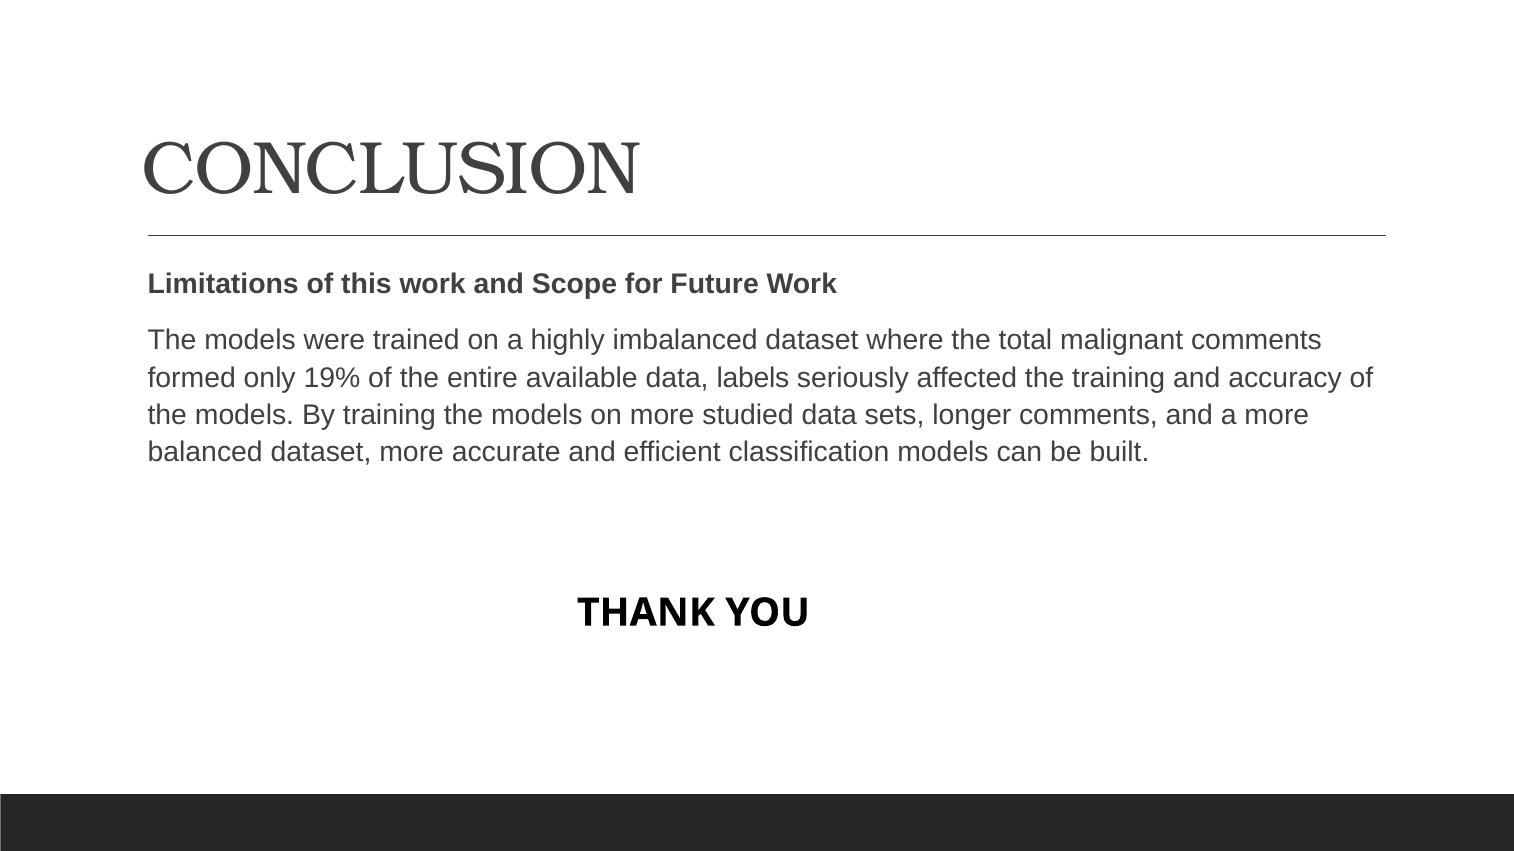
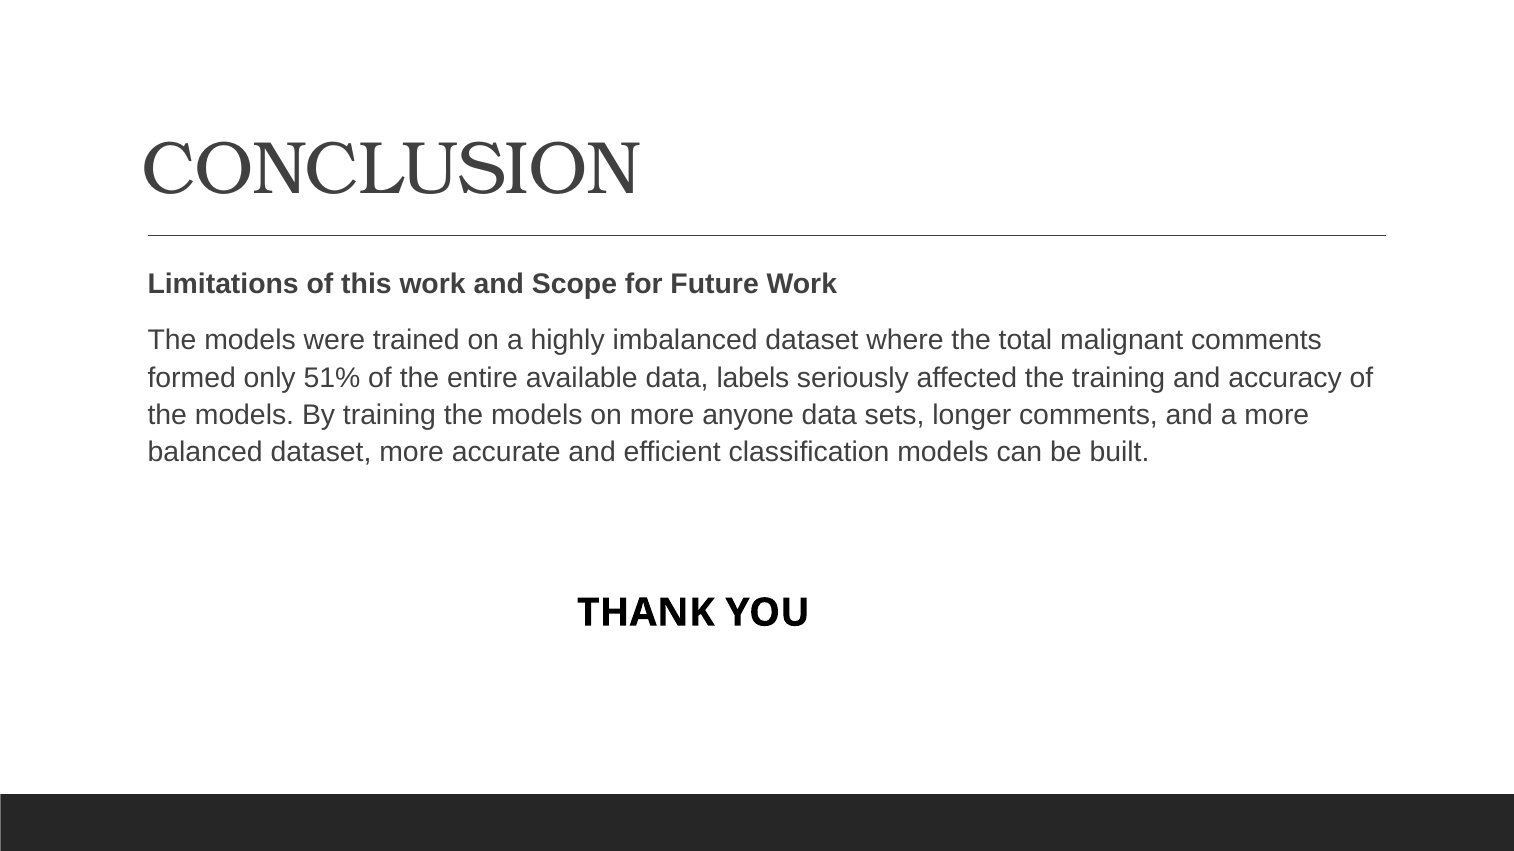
19%: 19% -> 51% (332, 378)
studied: studied -> anyone (748, 416)
